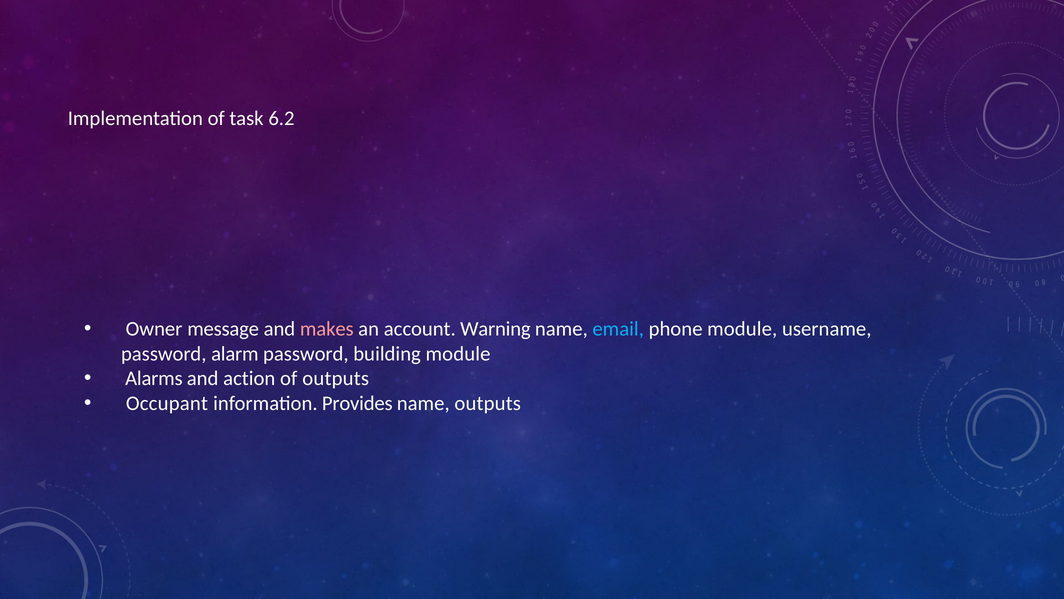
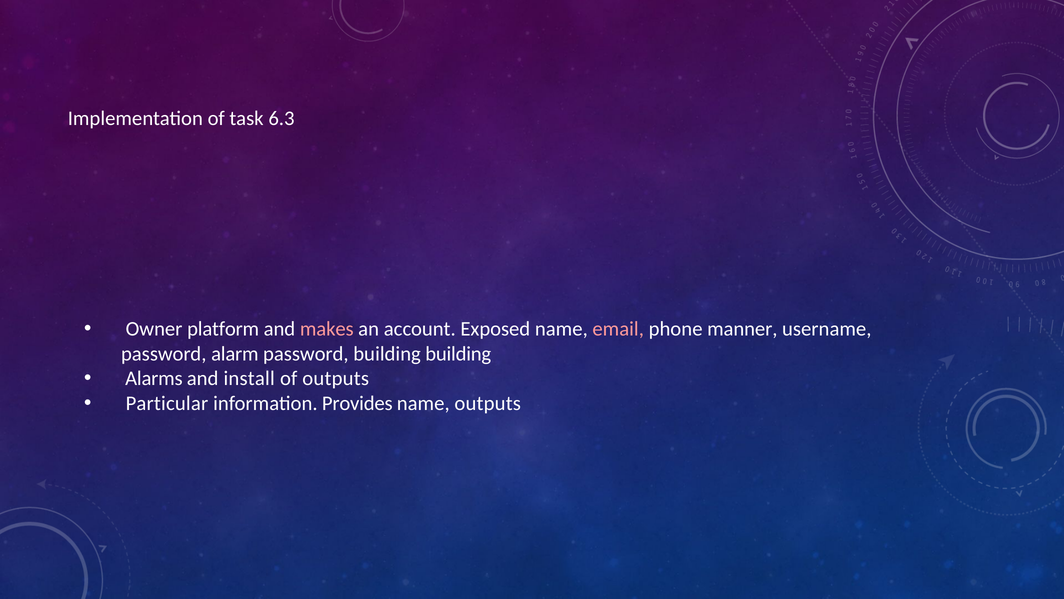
6.2: 6.2 -> 6.3 (281, 118)
message: message -> platform (223, 329)
Warning: Warning -> Exposed (495, 329)
email colour: light blue -> pink (618, 329)
phone module: module -> manner (742, 329)
building module: module -> building (458, 354)
action: action -> install (249, 378)
Occupant: Occupant -> Particular (167, 403)
